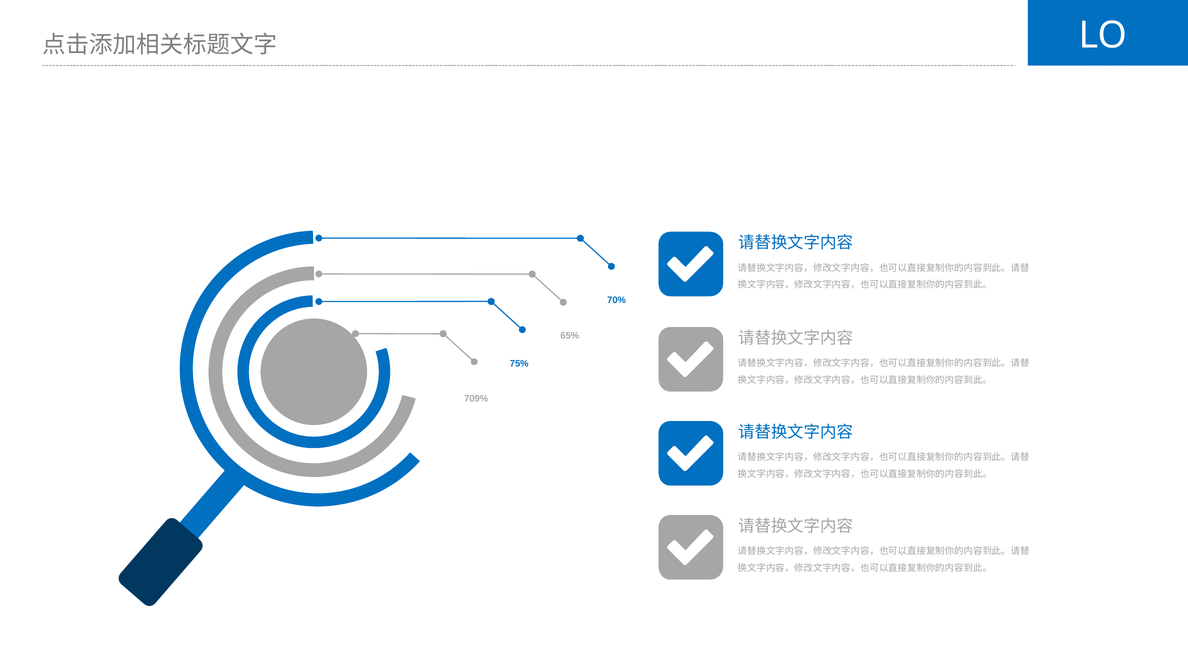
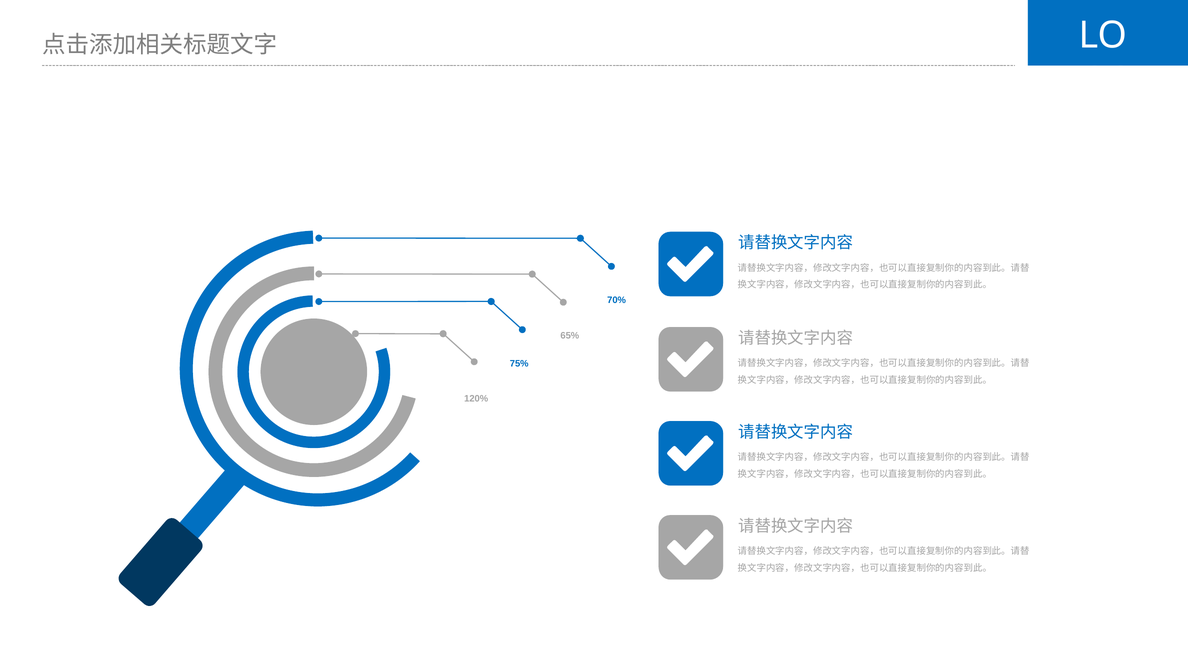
709%: 709% -> 120% (476, 399)
